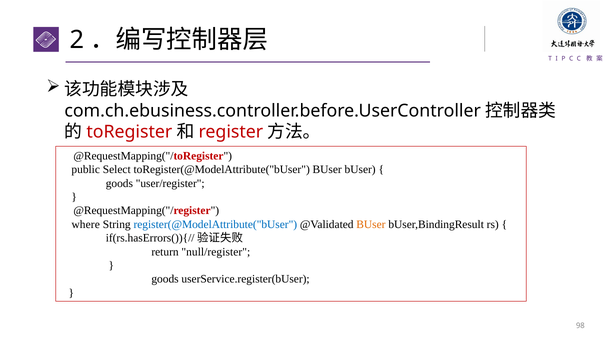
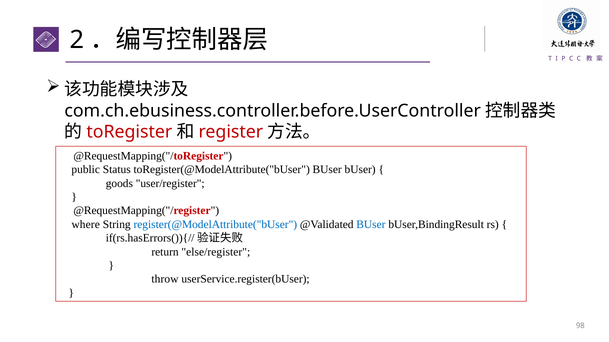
Select: Select -> Status (117, 170)
BUser colour: orange -> blue (371, 225)
null/register: null/register -> else/register (216, 252)
goods: goods -> throw (165, 280)
